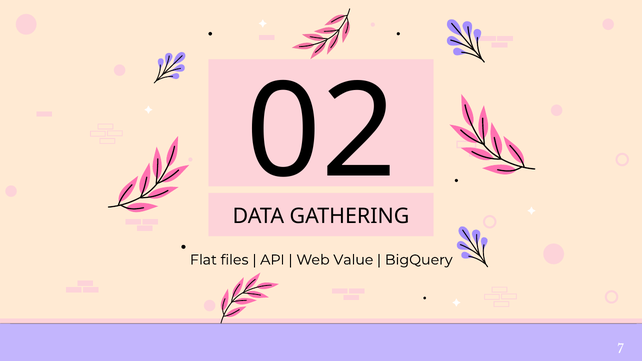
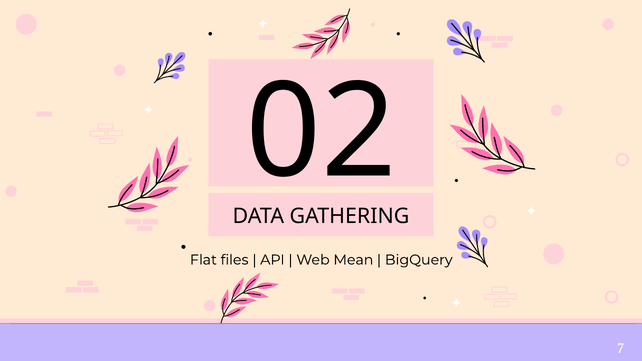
Value: Value -> Mean (353, 260)
